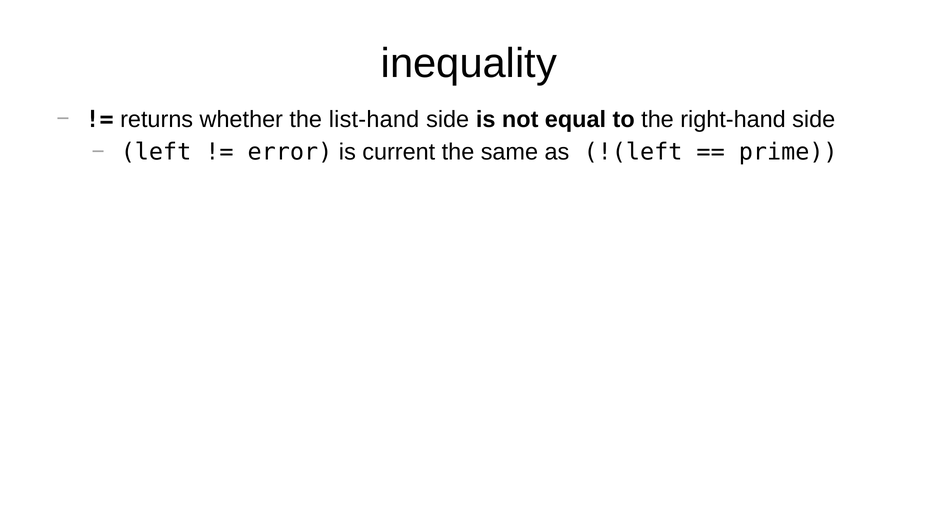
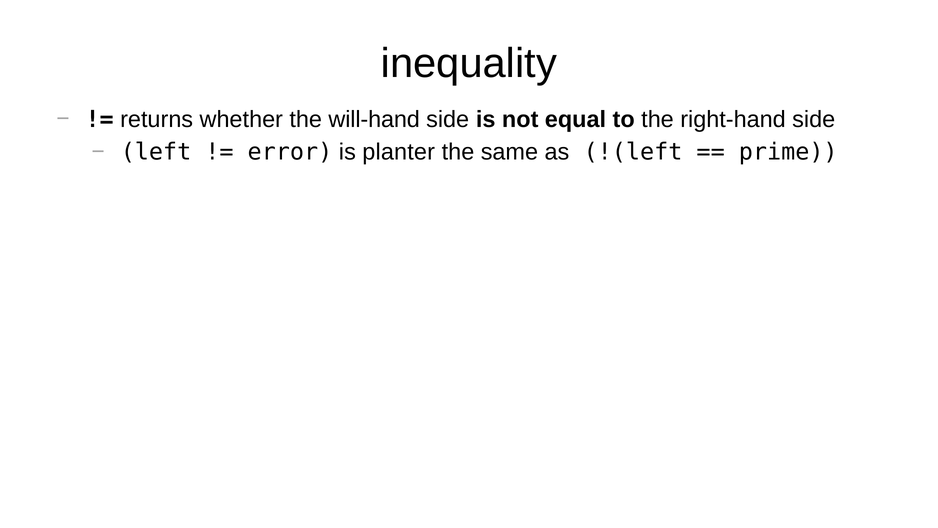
list-hand: list-hand -> will-hand (374, 119)
current: current -> planter (399, 152)
